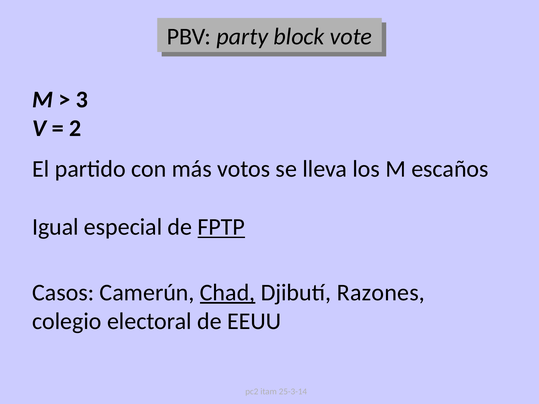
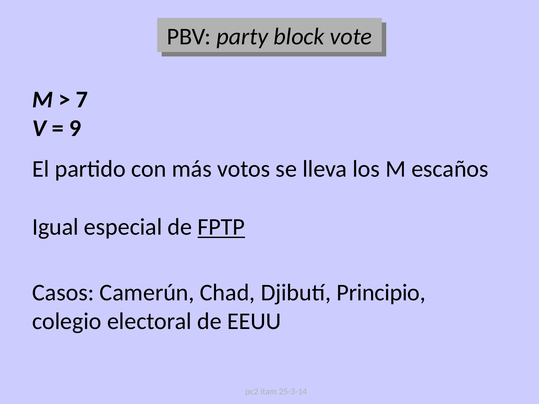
3: 3 -> 7 (82, 100)
2: 2 -> 9 (75, 128)
Chad underline: present -> none (228, 293)
Razones: Razones -> Principio (381, 293)
